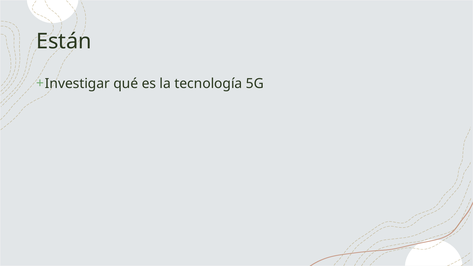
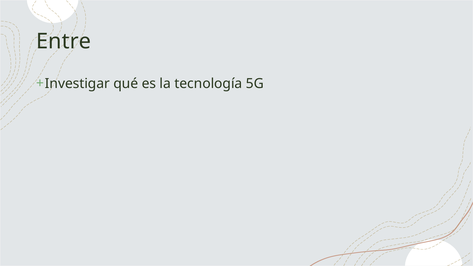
Están: Están -> Entre (64, 41)
